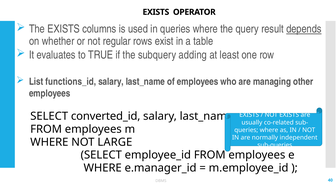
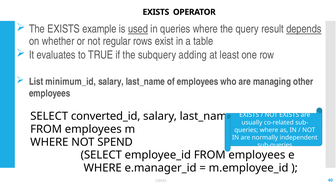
columns: columns -> example (99, 29)
used underline: none -> present (138, 29)
functions_id: functions_id -> minimum_id (71, 82)
LARGE: LARGE -> SPEND (115, 142)
